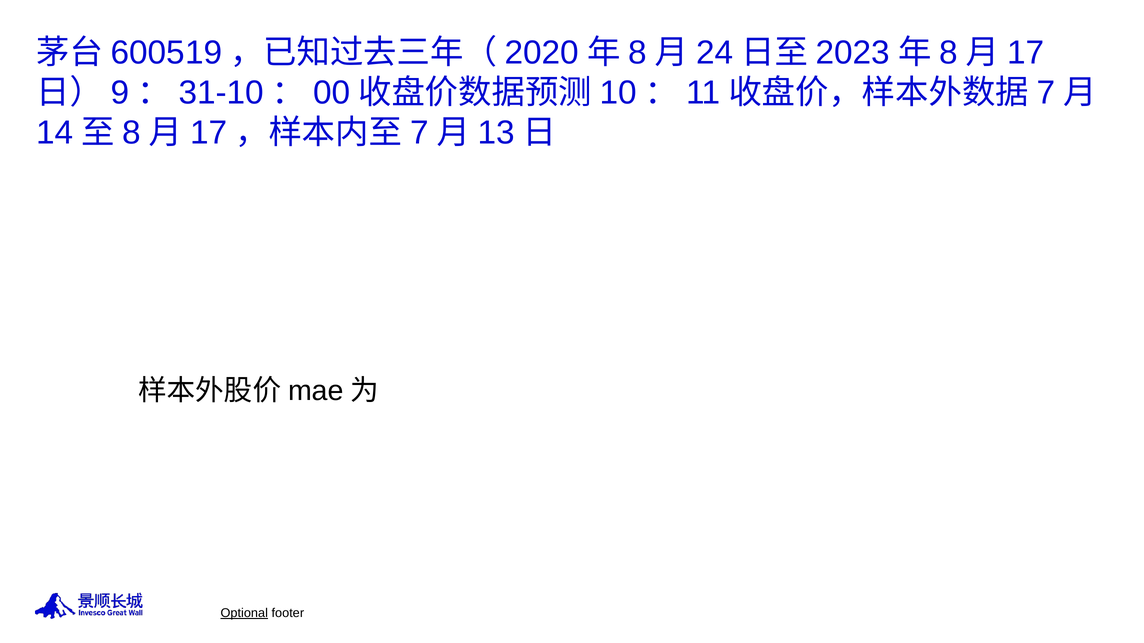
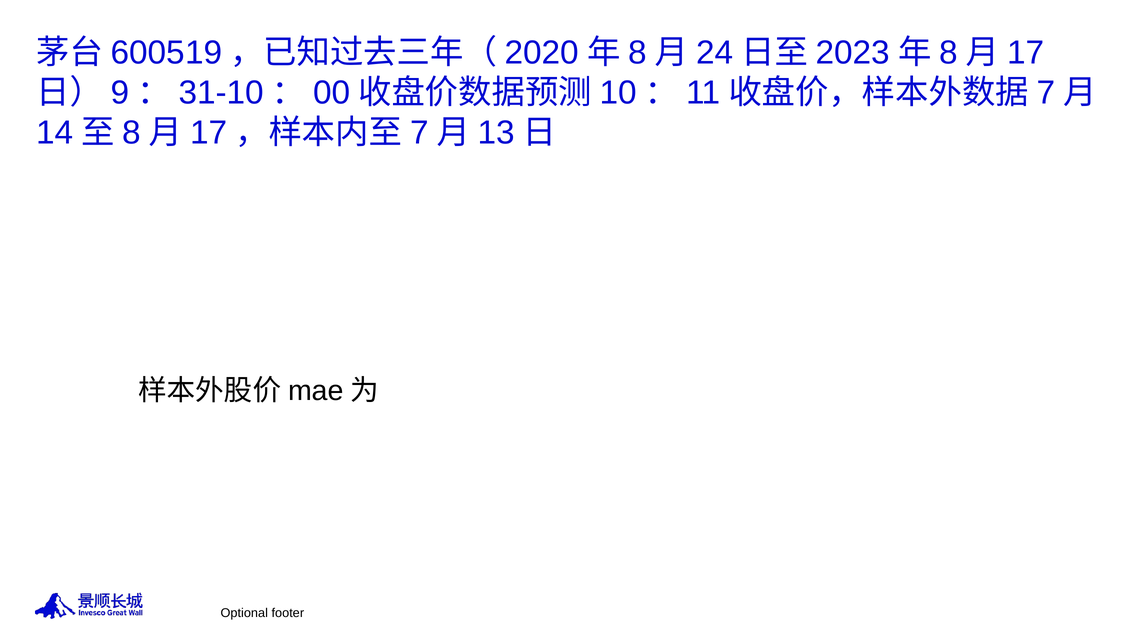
Optional underline: present -> none (244, 614)
